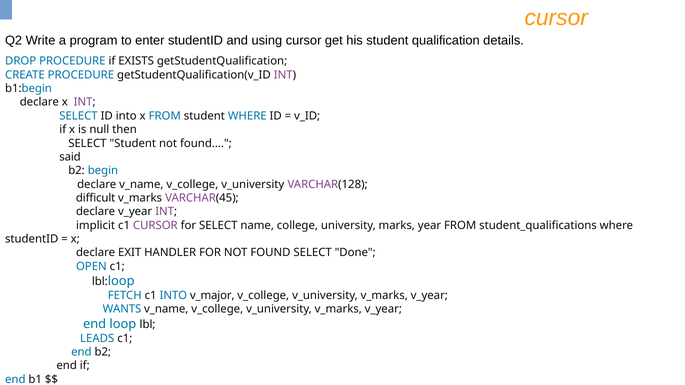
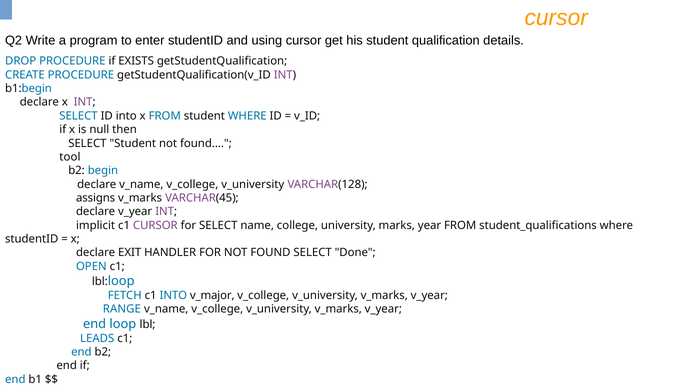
said: said -> tool (70, 157)
difficult: difficult -> assigns (96, 198)
WANTS: WANTS -> RANGE (122, 309)
